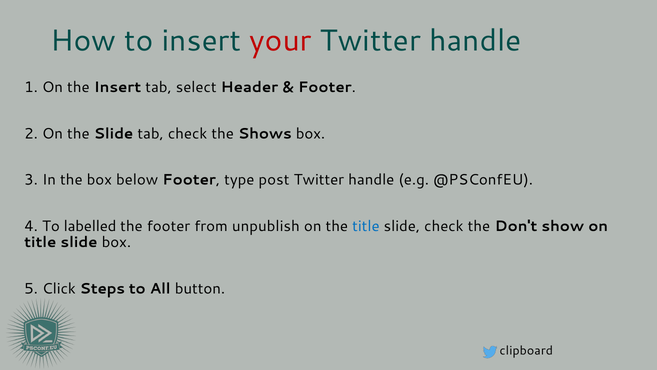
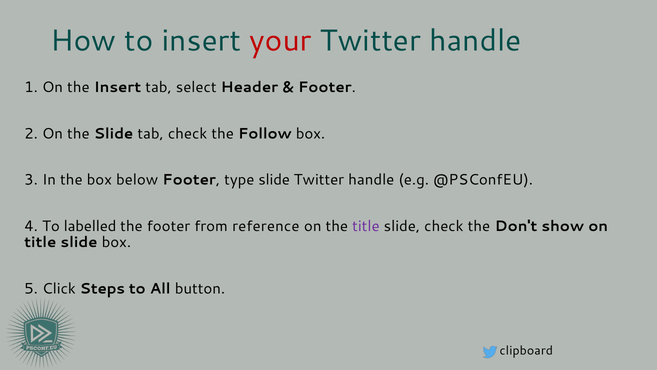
Shows: Shows -> Follow (265, 133)
type post: post -> slide (274, 180)
unpublish: unpublish -> reference (266, 226)
title colour: blue -> purple (366, 226)
